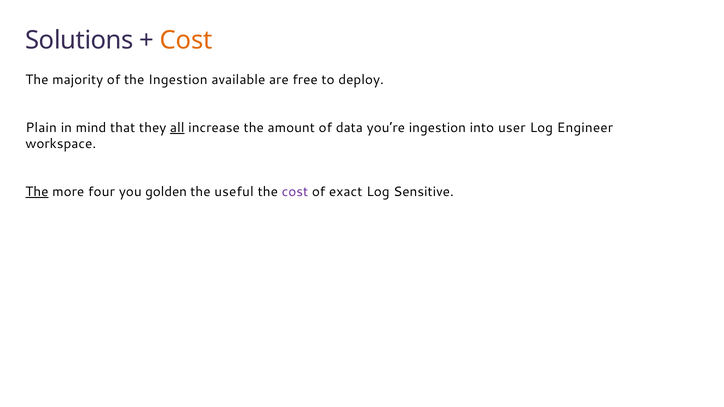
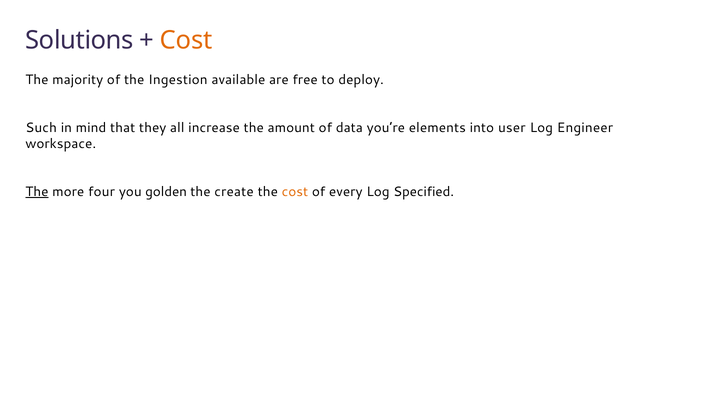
Plain: Plain -> Such (41, 128)
all underline: present -> none (177, 128)
you’re ingestion: ingestion -> elements (437, 128)
useful: useful -> create (234, 192)
cost colour: purple -> orange (295, 192)
exact: exact -> every (346, 192)
Sensitive: Sensitive -> Specified (424, 192)
